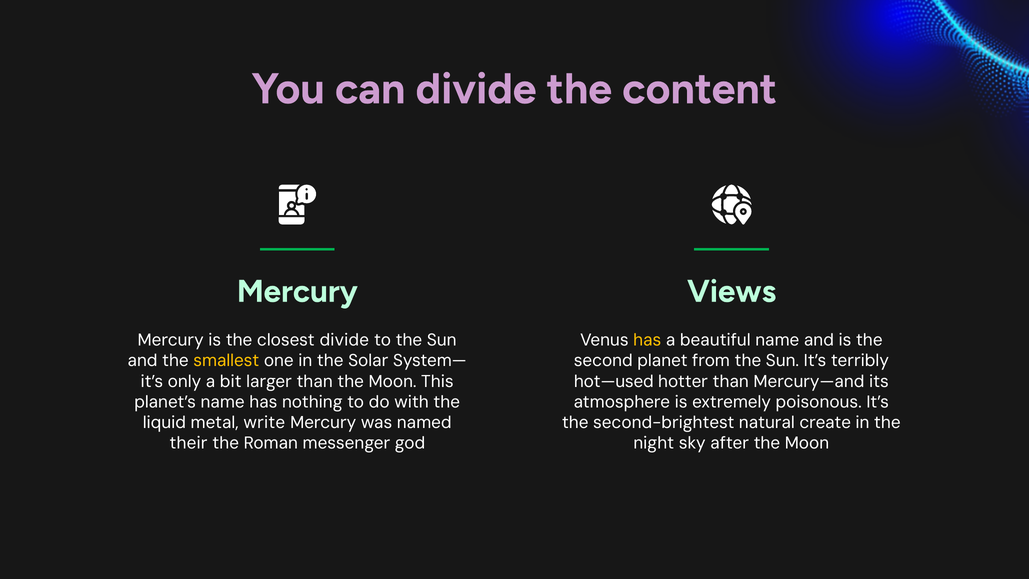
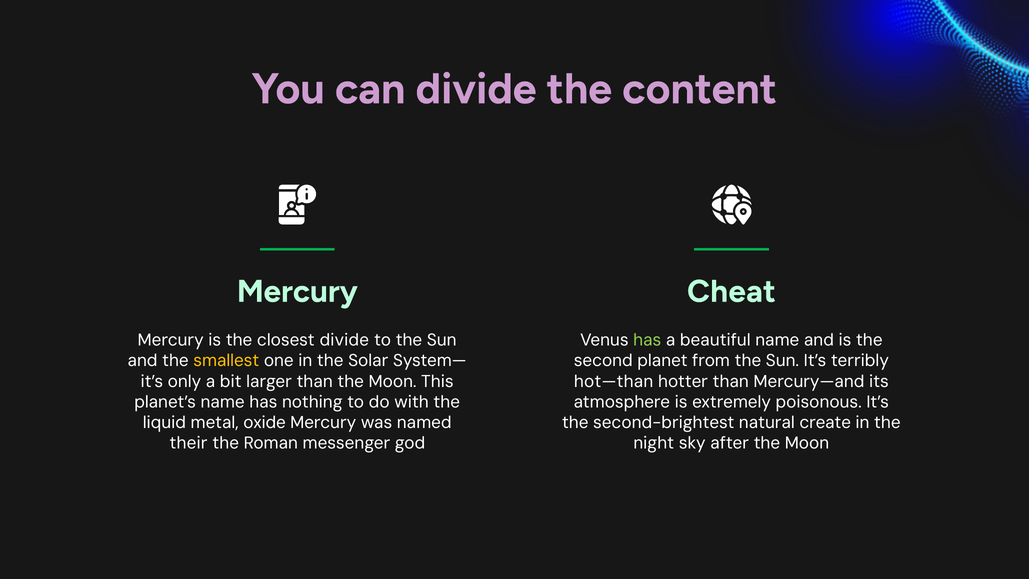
Views: Views -> Cheat (731, 291)
has colour: yellow -> light green (647, 340)
hot—used: hot—used -> hot—than (614, 381)
write: write -> oxide (264, 422)
